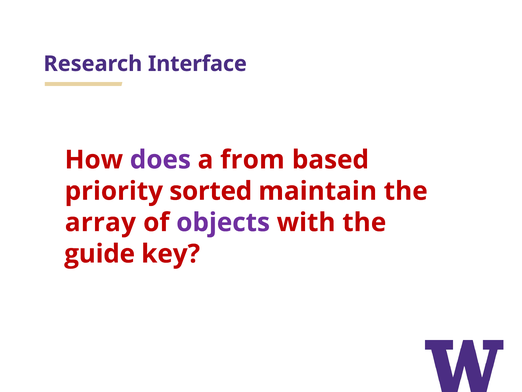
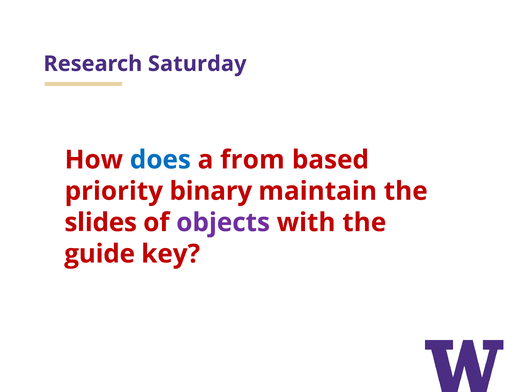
Interface: Interface -> Saturday (197, 64)
does colour: purple -> blue (160, 160)
sorted: sorted -> binary (211, 191)
array: array -> slides (101, 222)
